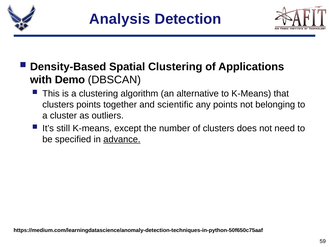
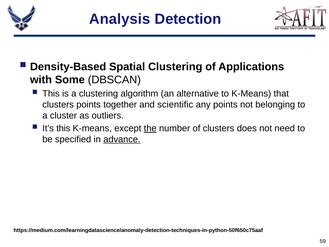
Demo: Demo -> Some (70, 80)
It’s still: still -> this (63, 128)
the underline: none -> present (150, 128)
